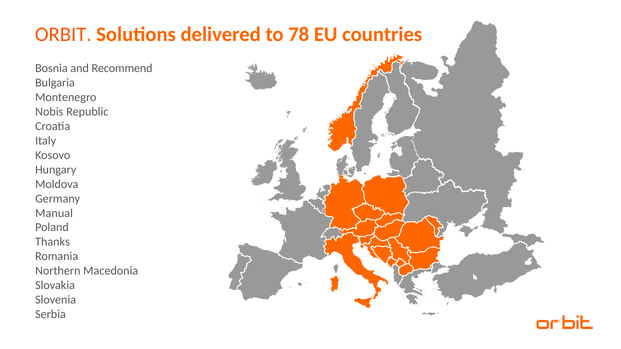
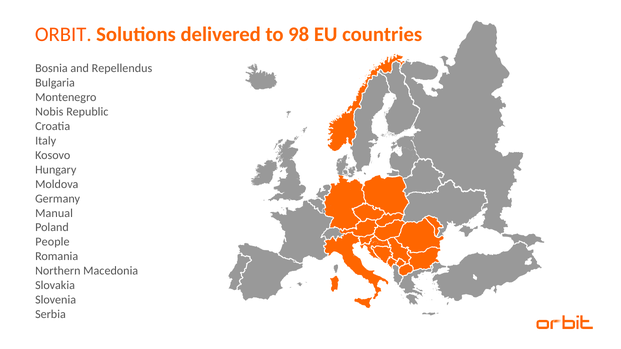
78: 78 -> 98 (299, 34)
Recommend: Recommend -> Repellendus (122, 68)
Thanks: Thanks -> People (52, 242)
